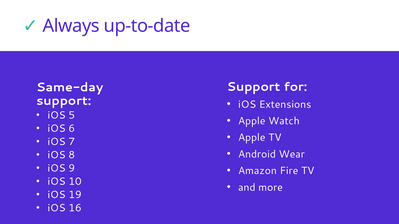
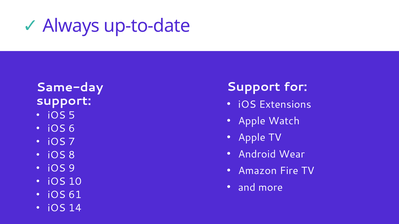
19: 19 -> 61 (75, 195)
16: 16 -> 14 (75, 208)
